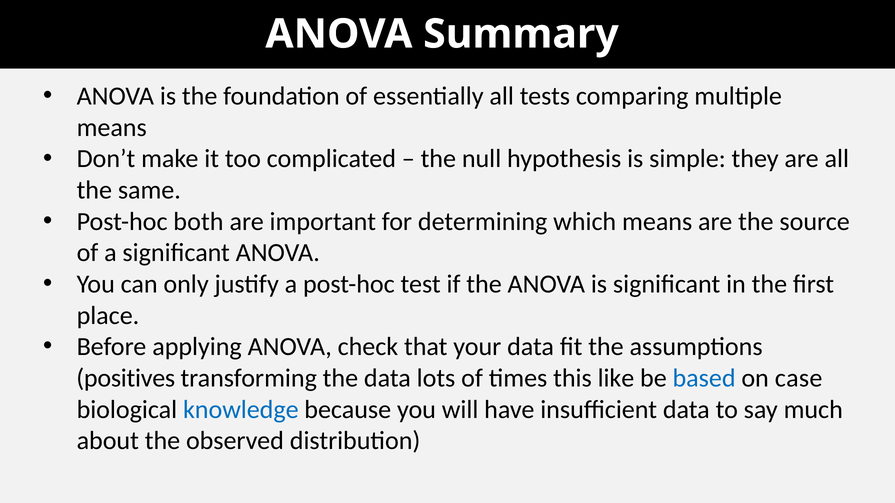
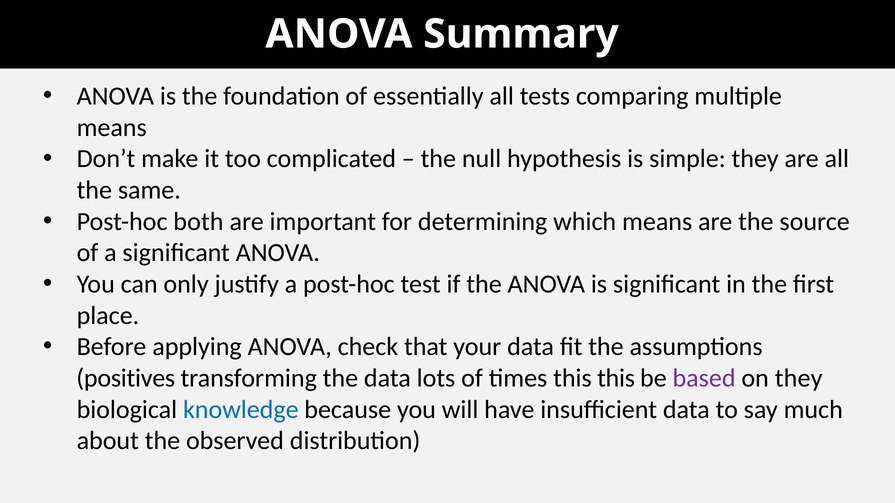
this like: like -> this (616, 378)
based colour: blue -> purple (704, 378)
on case: case -> they (799, 378)
